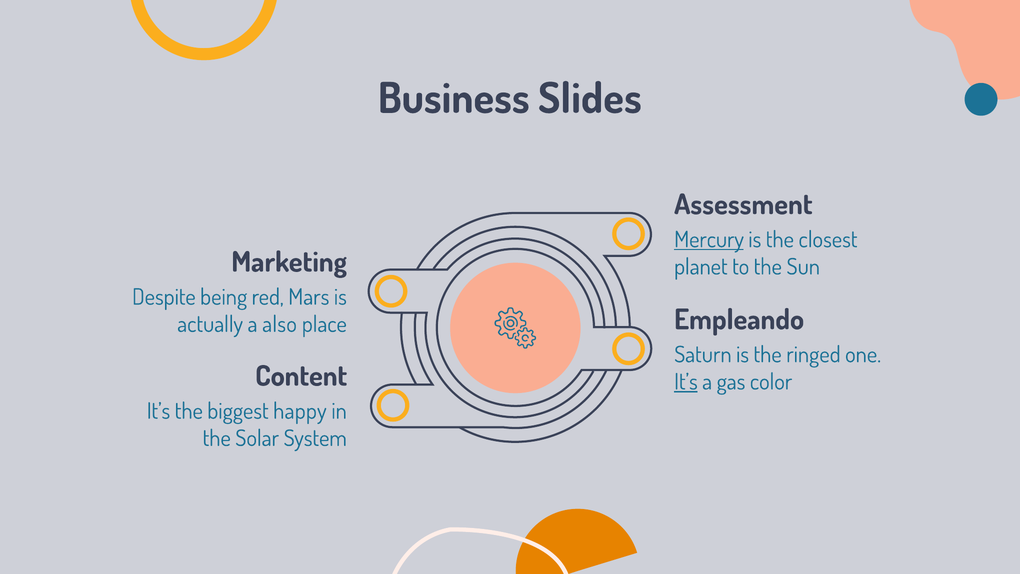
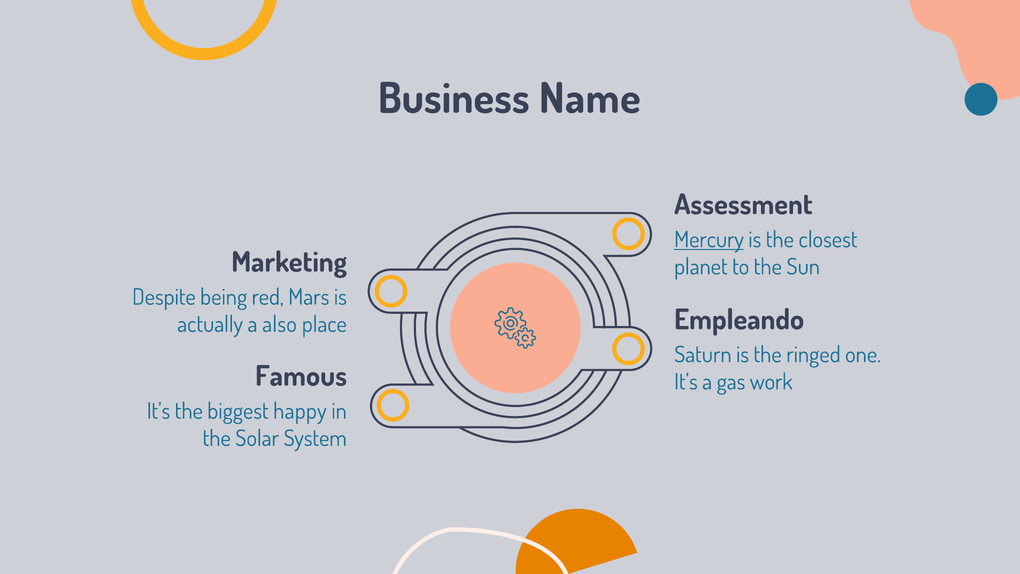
Slides: Slides -> Name (590, 99)
Content: Content -> Famous (301, 376)
It’s underline: present -> none (686, 382)
color: color -> work (771, 382)
